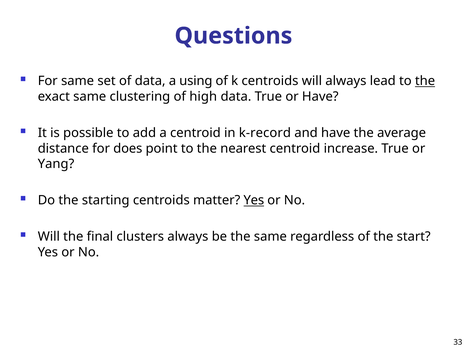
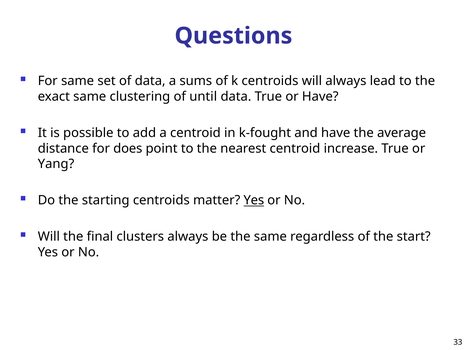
using: using -> sums (196, 81)
the underline: present -> none (425, 81)
high: high -> until (203, 97)
k-record: k-record -> k-fought (265, 133)
